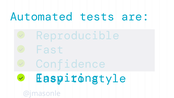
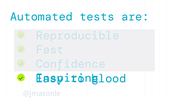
style: style -> blood (109, 78)
